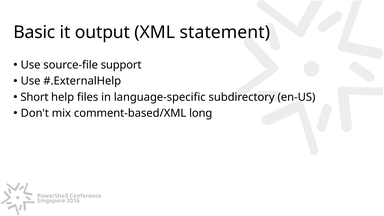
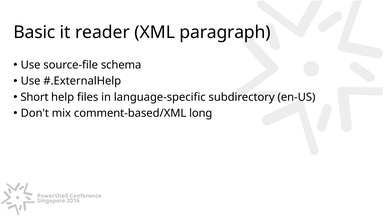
output: output -> reader (102, 32)
statement: statement -> paragraph (225, 32)
support: support -> schema (121, 65)
